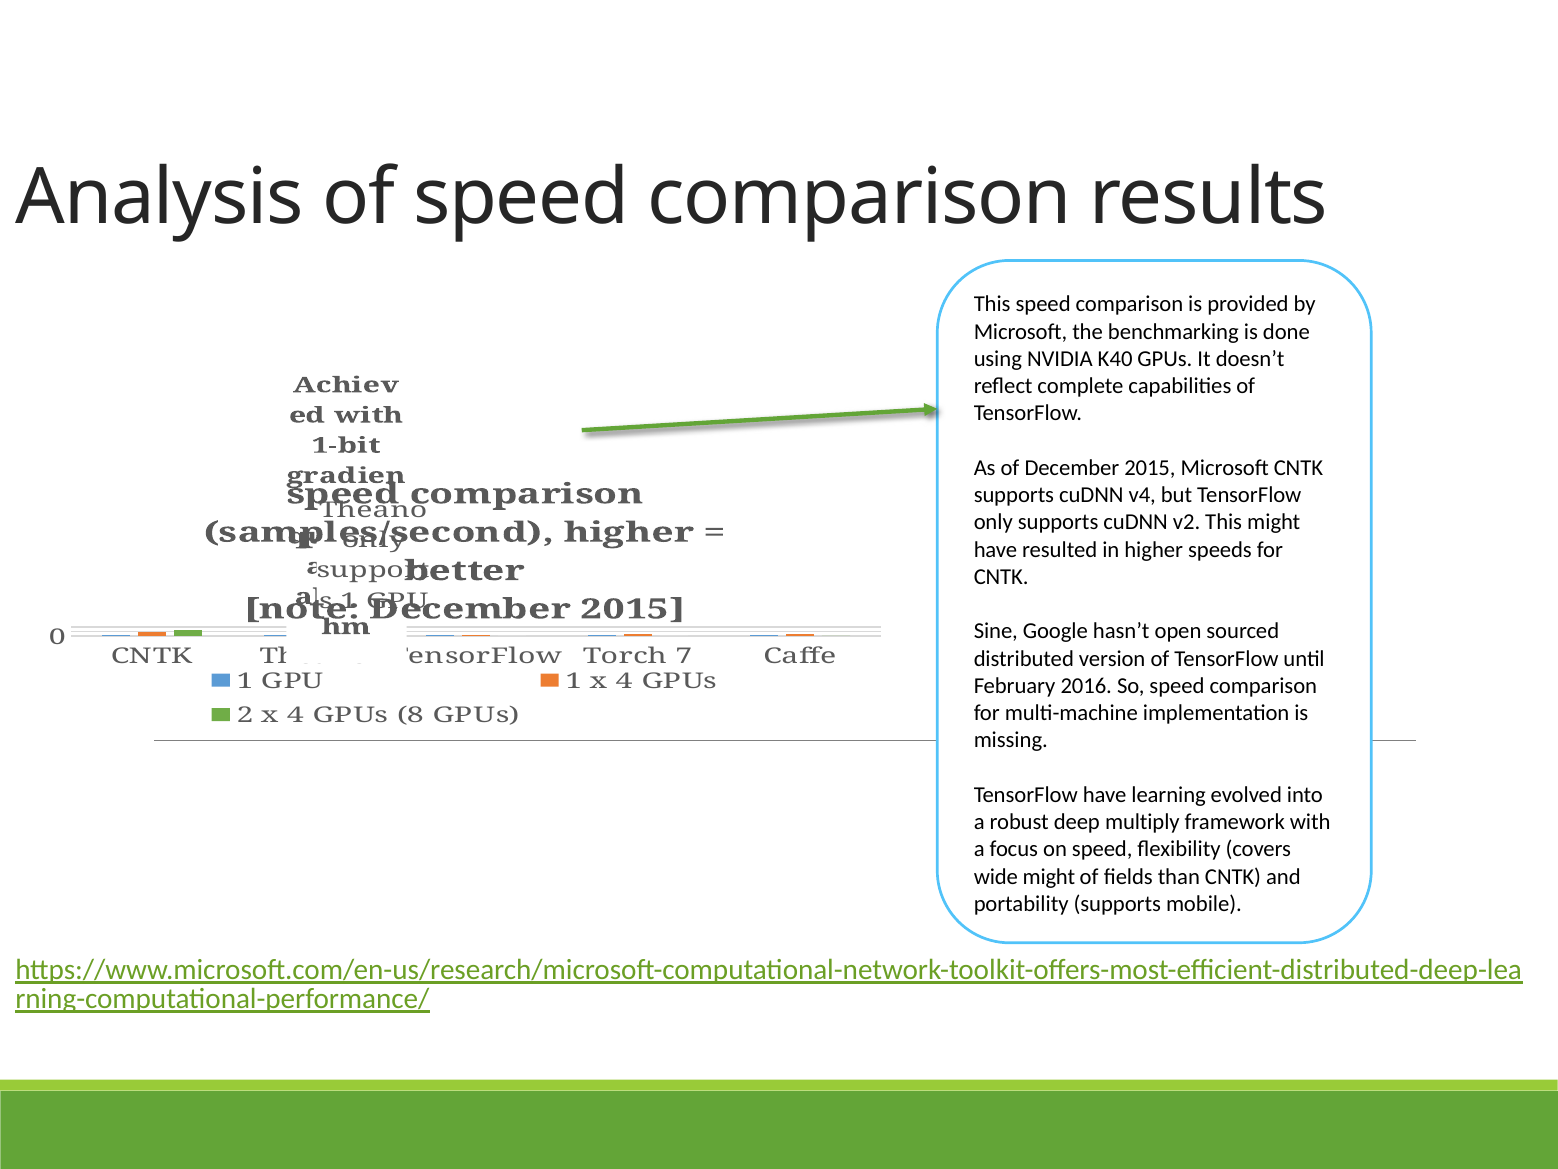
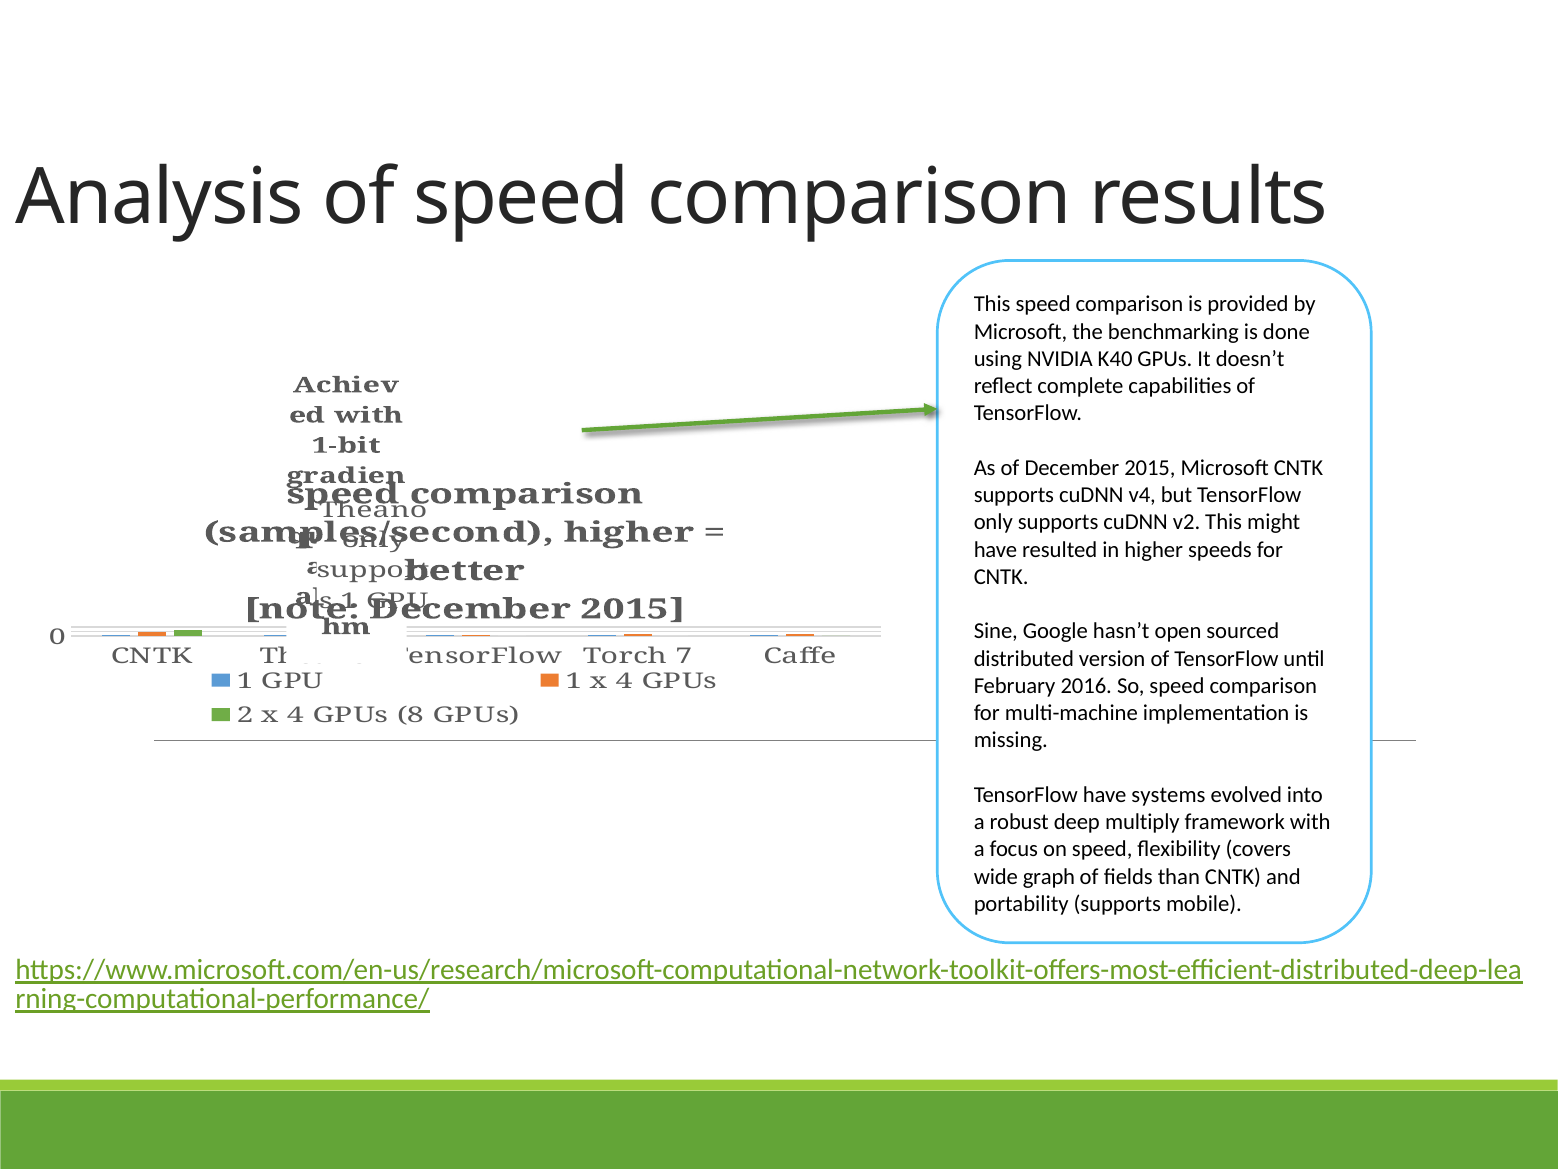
learning: learning -> systems (1168, 795)
wide might: might -> graph (1049, 876)
